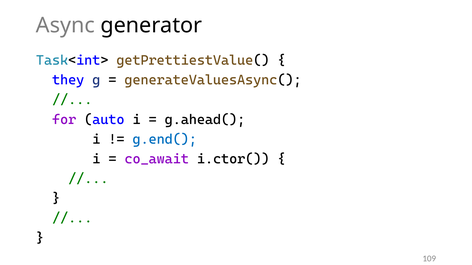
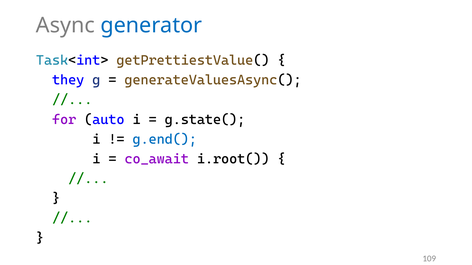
generator colour: black -> blue (151, 26)
g.ahead(: g.ahead( -> g.state( (205, 120)
i.ctor(: i.ctor( -> i.root( (233, 159)
